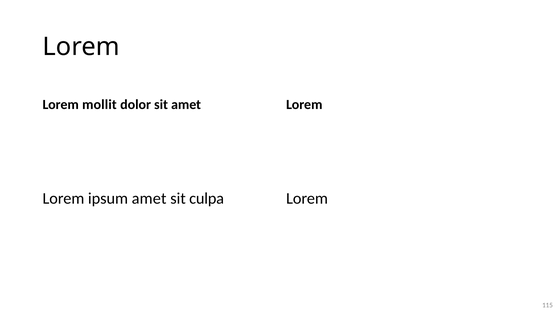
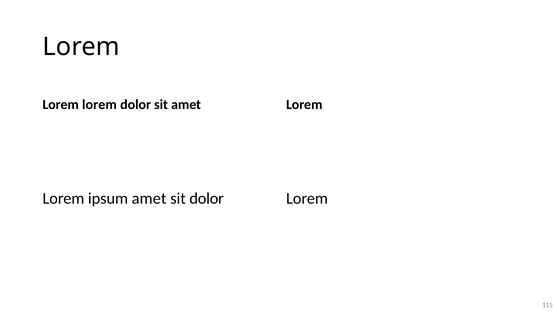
mollit: mollit -> lorem (99, 105)
sit culpa: culpa -> dolor (207, 199)
